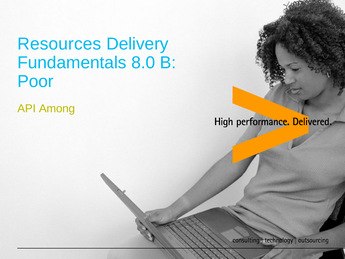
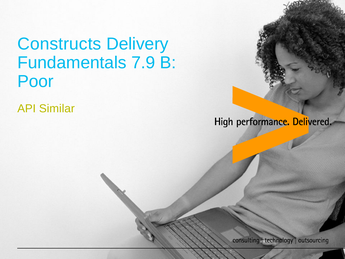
Resources: Resources -> Constructs (59, 44)
8.0: 8.0 -> 7.9 (143, 63)
Among: Among -> Similar (57, 109)
